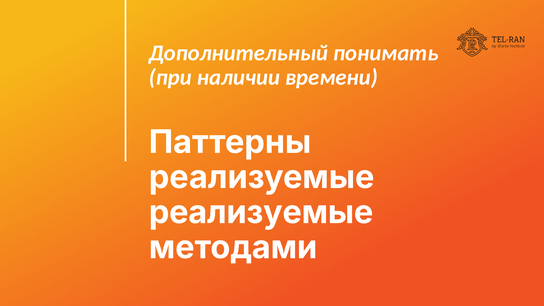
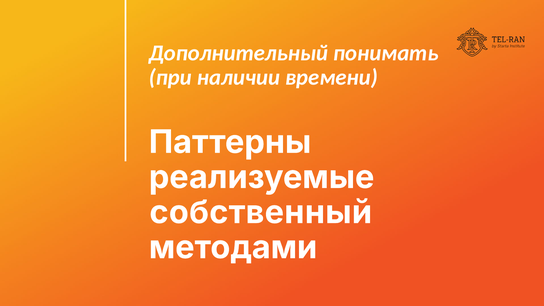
реализуемые: реализуемые -> собственный (261, 212)
